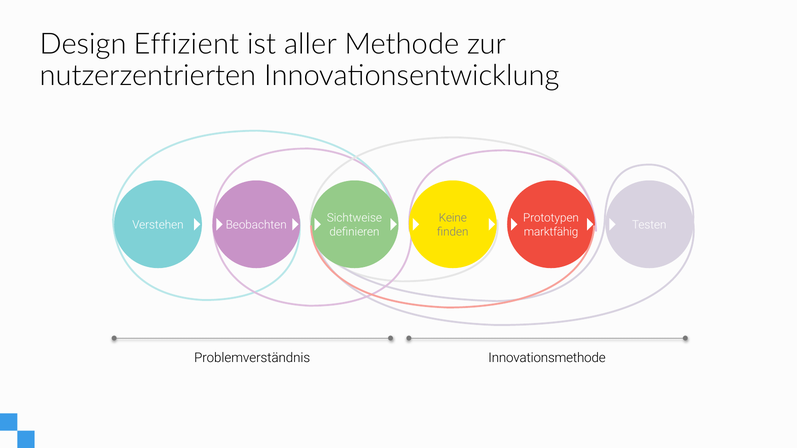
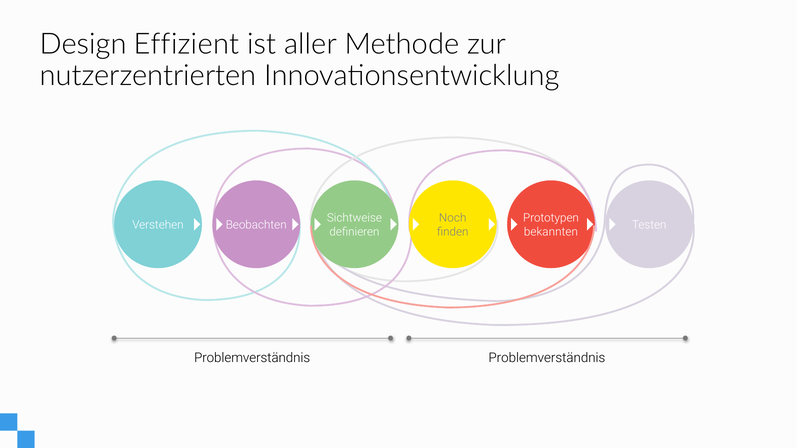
Keine: Keine -> Noch (453, 218)
marktfähig: marktfähig -> bekannten (551, 232)
Problemverständnis Innovationsmethode: Innovationsmethode -> Problemverständnis (547, 358)
